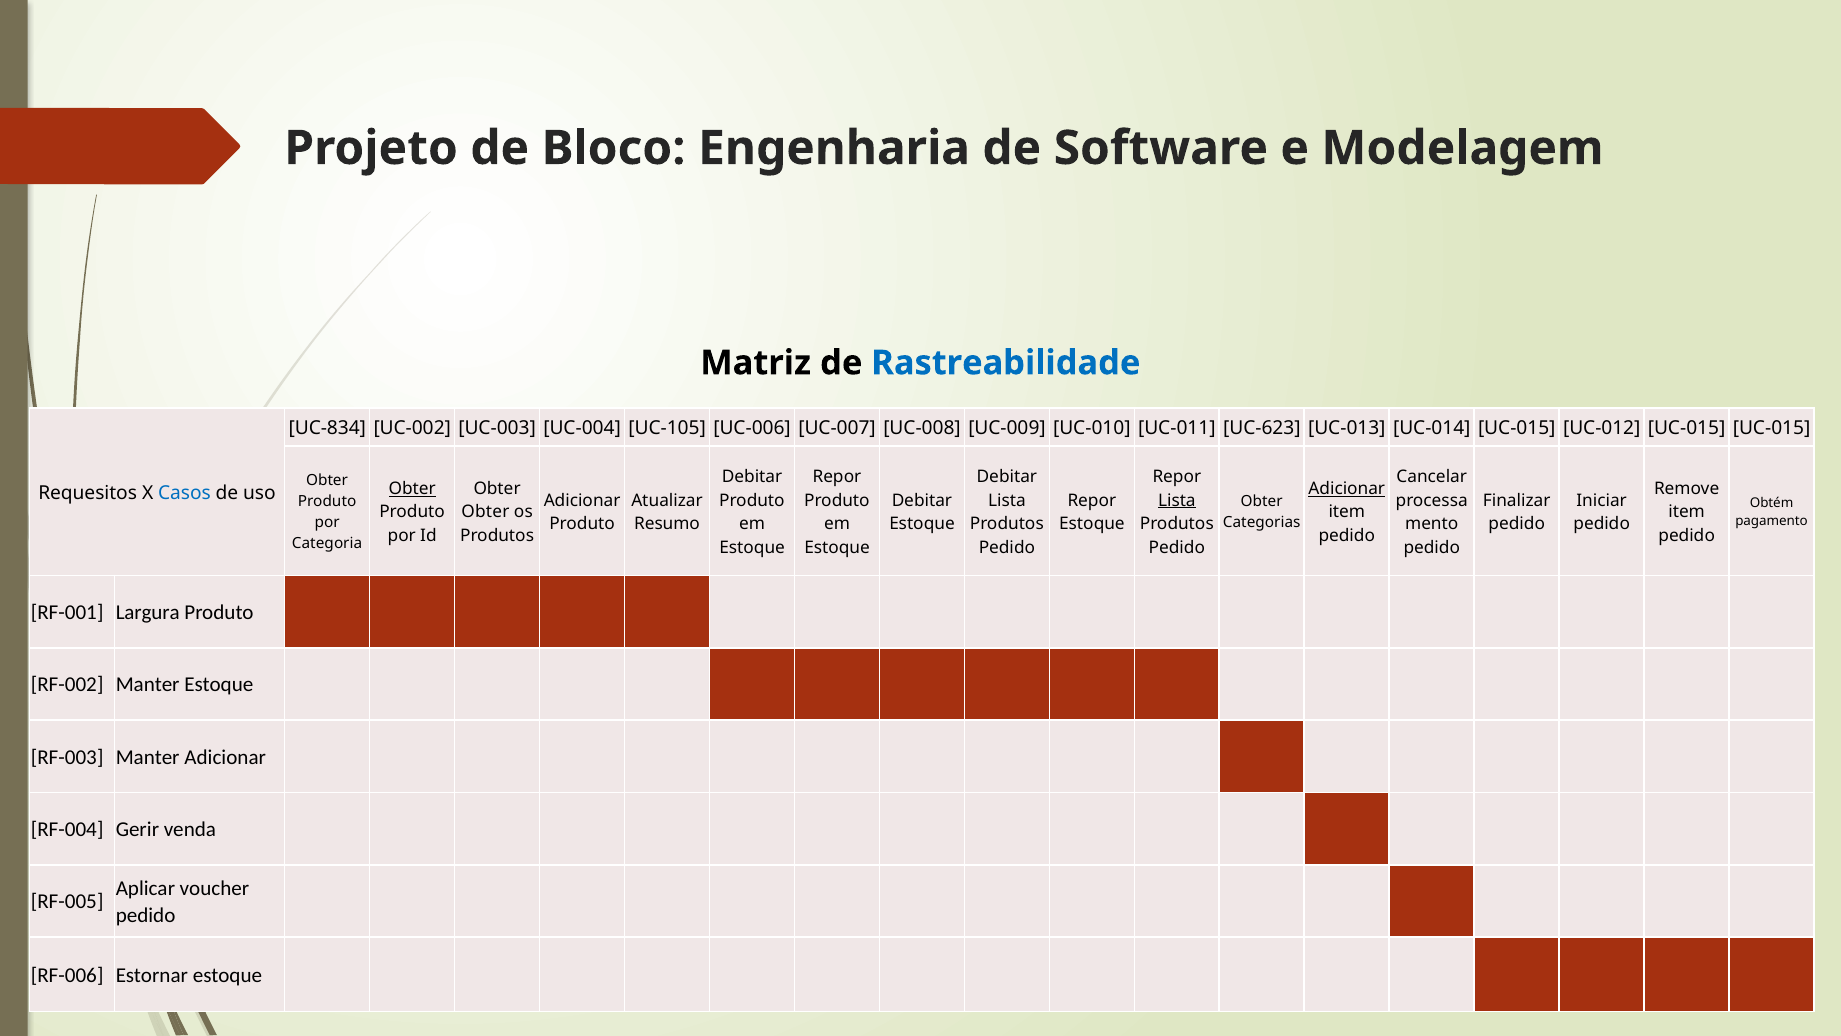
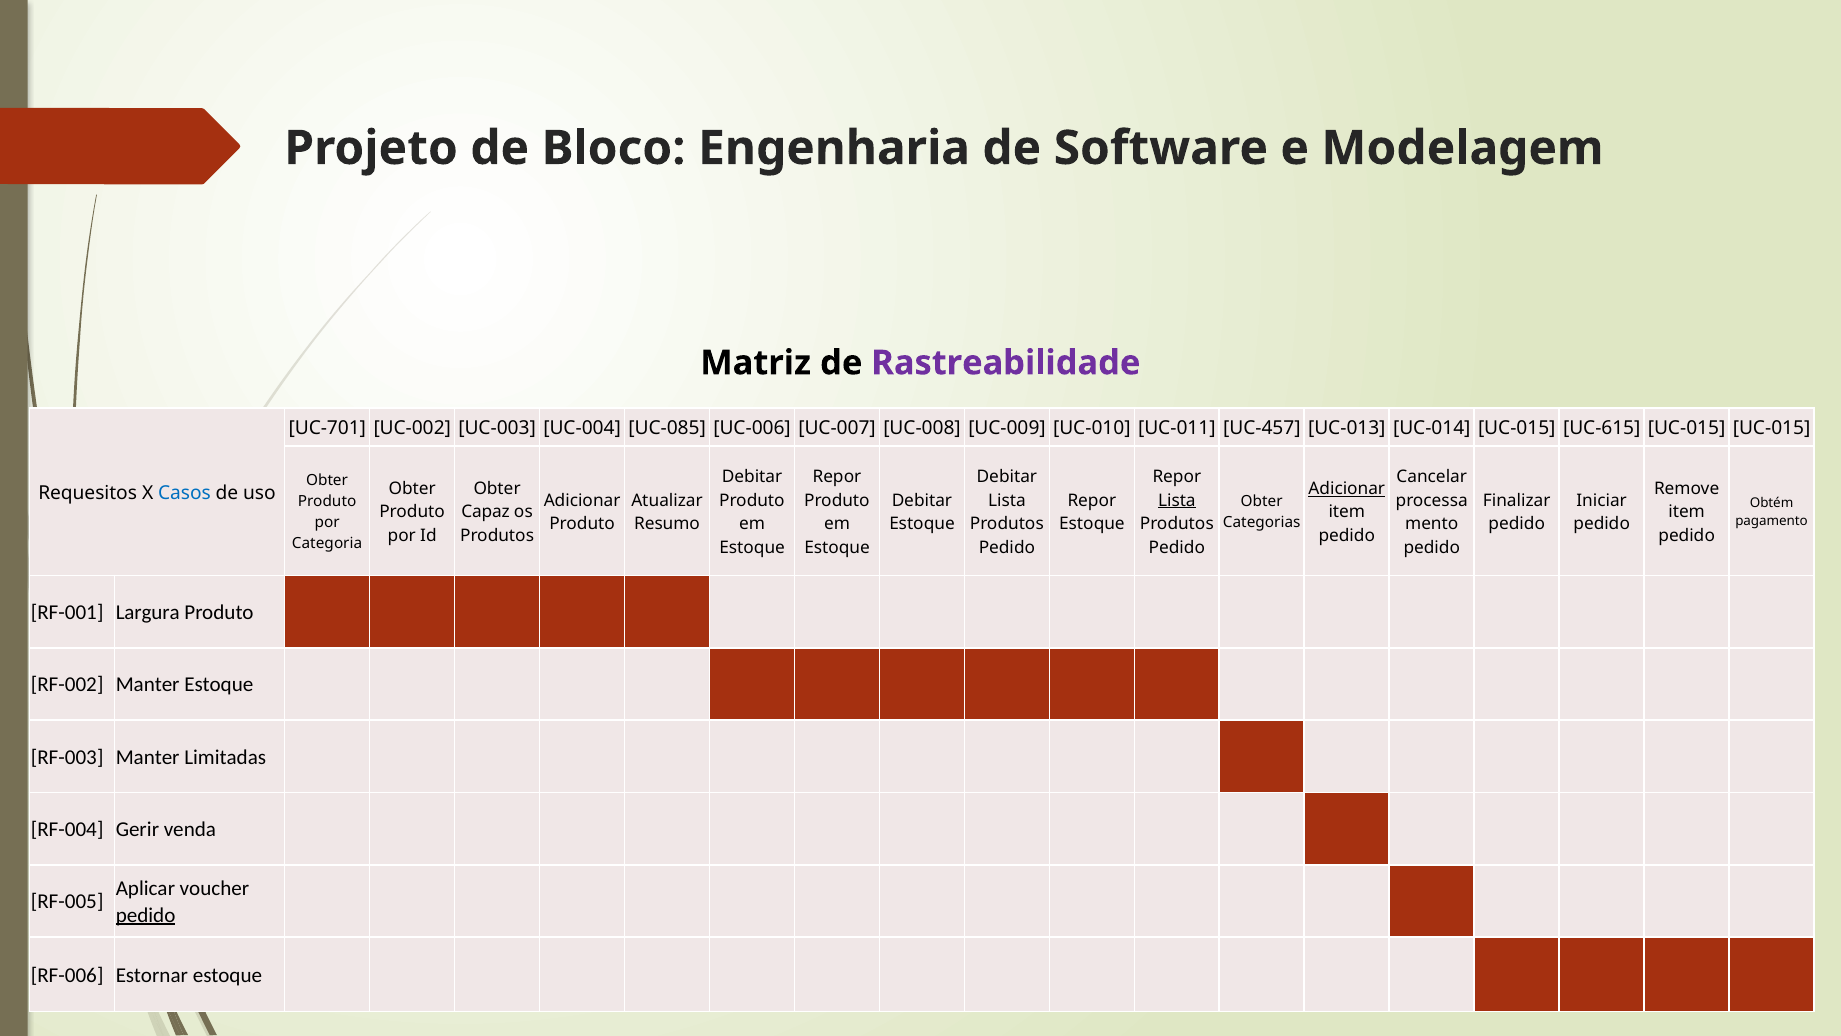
Rastreabilidade colour: blue -> purple (1006, 363)
UC-834: UC-834 -> UC-701 (327, 428)
UC-105: UC-105 -> UC-085 (667, 428)
UC-623: UC-623 -> UC-457 (1262, 428)
UC-012: UC-012 -> UC-615 (1602, 428)
Obter underline: present -> none (412, 488)
Obter: Obter -> Capaz (486, 512)
Manter Adicionar: Adicionar -> Limitadas (225, 757)
pedido underline: none -> present (146, 915)
